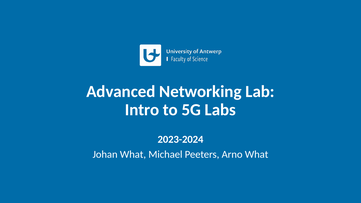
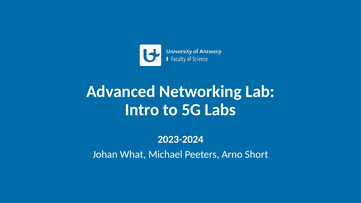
Arno What: What -> Short (257, 155)
